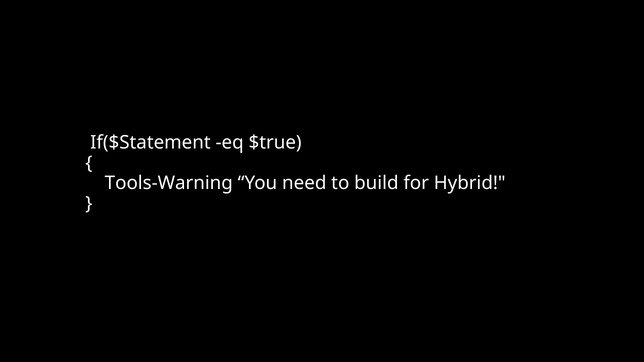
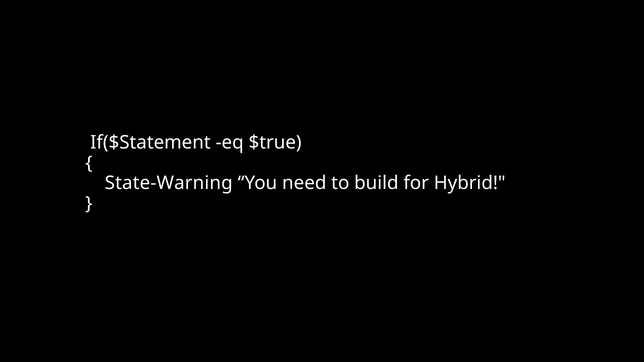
Tools-Warning: Tools-Warning -> State-Warning (169, 183)
